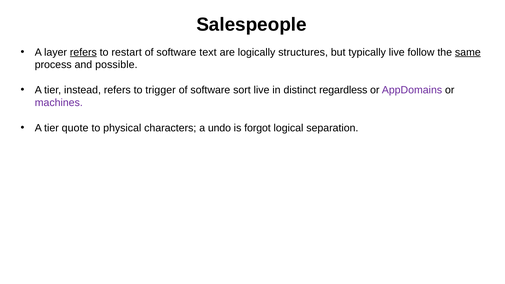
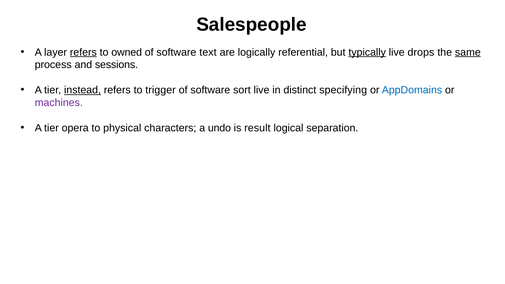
restart: restart -> owned (127, 52)
structures: structures -> referential (303, 52)
typically underline: none -> present (367, 52)
follow: follow -> drops (421, 52)
possible: possible -> sessions (116, 65)
instead underline: none -> present (82, 90)
regardless: regardless -> specifying (343, 90)
AppDomains colour: purple -> blue (412, 90)
quote: quote -> opera (75, 128)
forgot: forgot -> result (257, 128)
